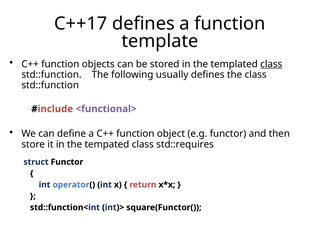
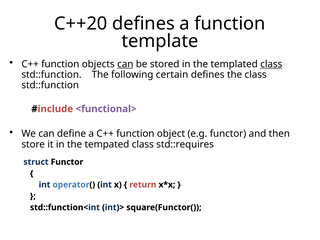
C++17: C++17 -> C++20 (81, 24)
can underline: none -> present (125, 64)
usually: usually -> certain (172, 75)
